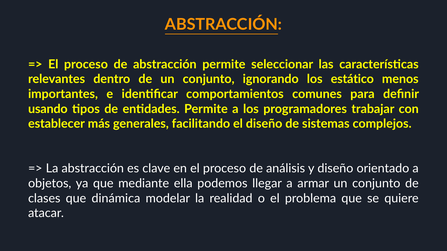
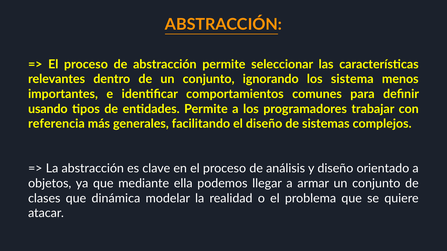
estático: estático -> sistema (352, 79)
establecer: establecer -> referencia (56, 124)
